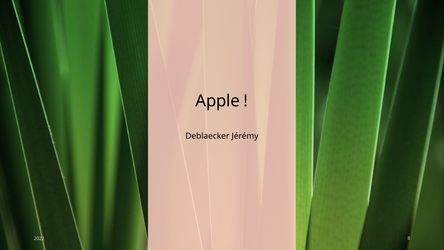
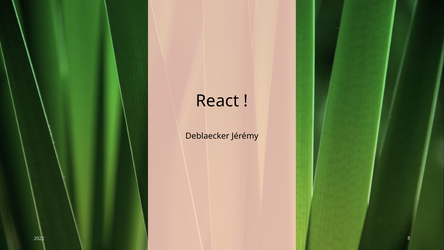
Apple: Apple -> React (218, 101)
